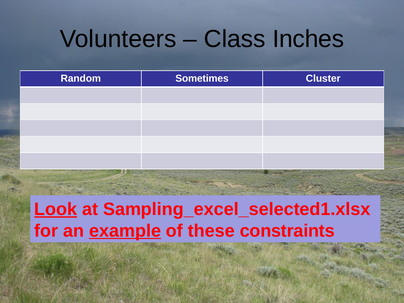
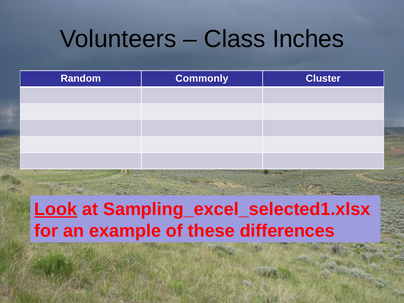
Sometimes: Sometimes -> Commonly (202, 79)
example underline: present -> none (125, 231)
constraints: constraints -> differences (287, 231)
